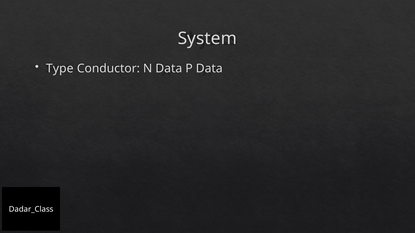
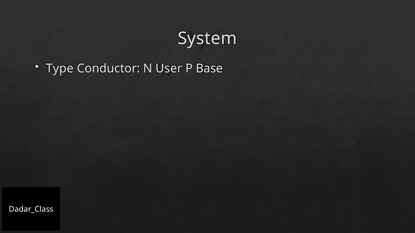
N Data: Data -> User (169, 69)
P Data: Data -> Base (209, 69)
